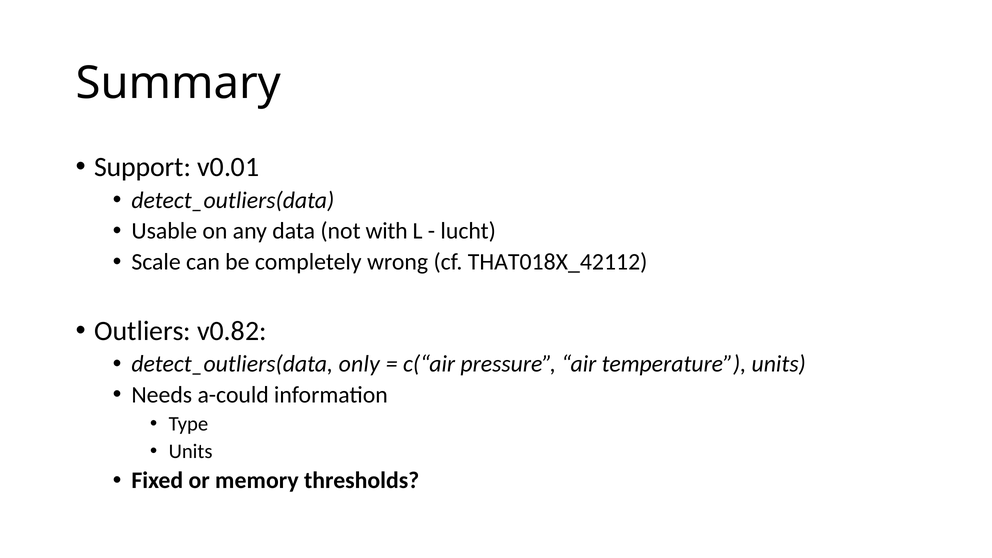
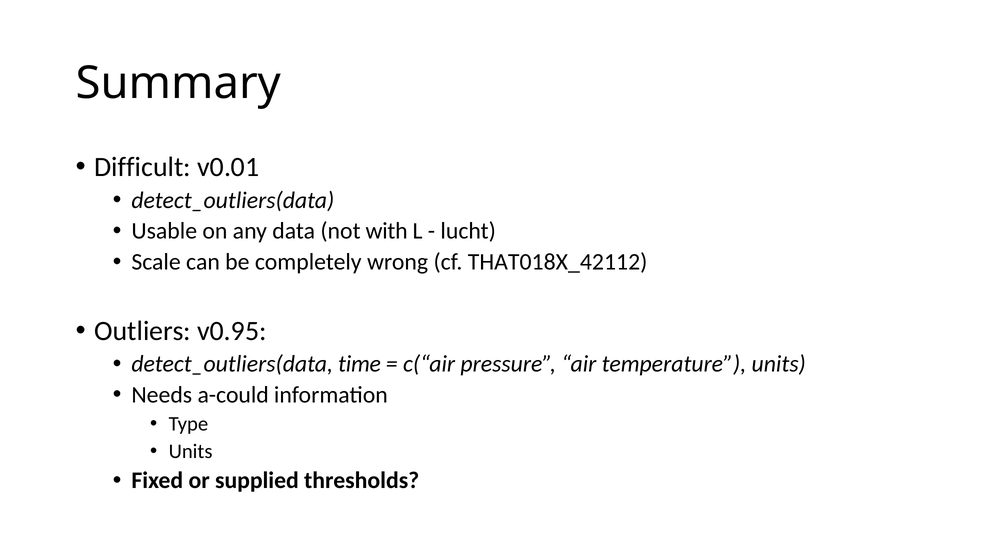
Support: Support -> Difficult (143, 167)
v0.82: v0.82 -> v0.95 (232, 331)
only: only -> time (360, 364)
memory: memory -> supplied (257, 481)
